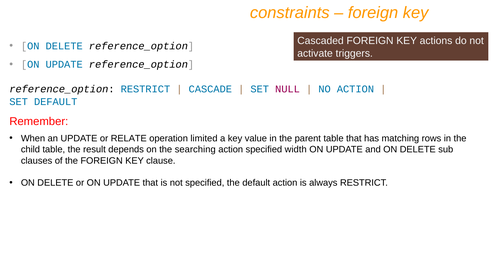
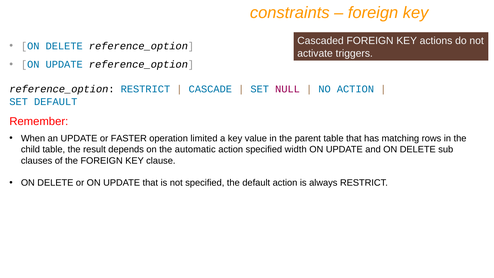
RELATE: RELATE -> FASTER (129, 138)
searching: searching -> automatic (195, 149)
